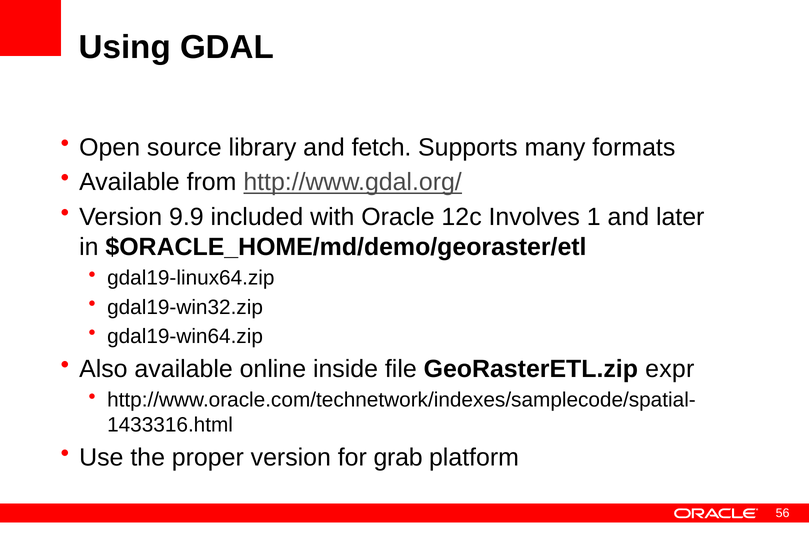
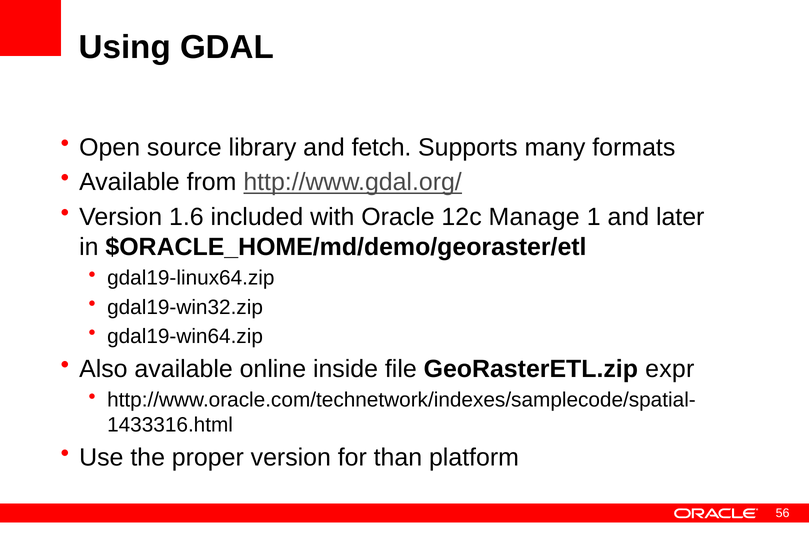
9.9: 9.9 -> 1.6 (186, 217)
Involves: Involves -> Manage (534, 217)
grab: grab -> than (398, 458)
